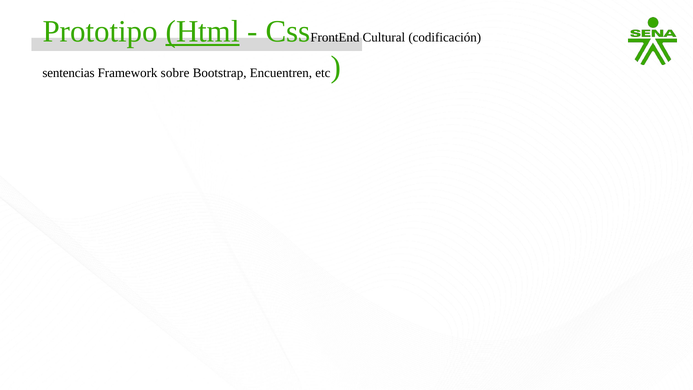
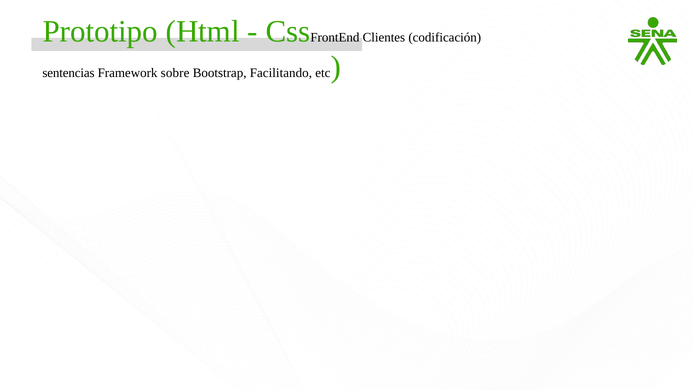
Html underline: present -> none (203, 32)
Cultural: Cultural -> Clientes (384, 38)
Encuentren: Encuentren -> Facilitando (281, 73)
